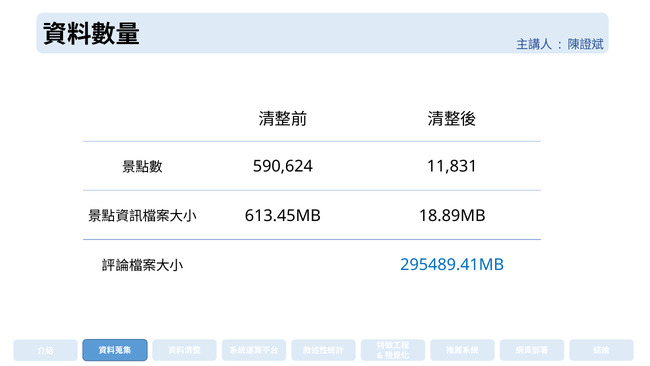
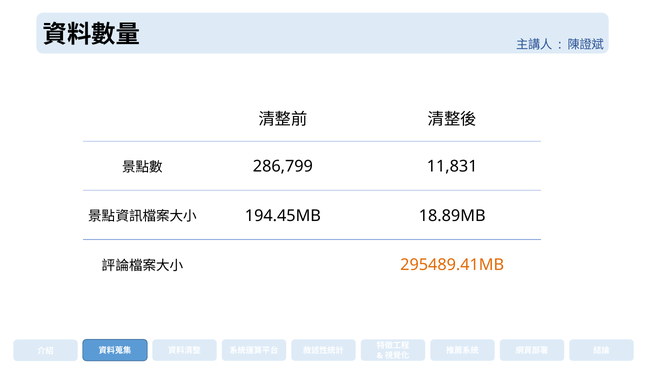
590,624: 590,624 -> 286,799 (283, 166)
613.45MB: 613.45MB -> 194.45MB (283, 216)
295489.41MB colour: blue -> orange (452, 265)
